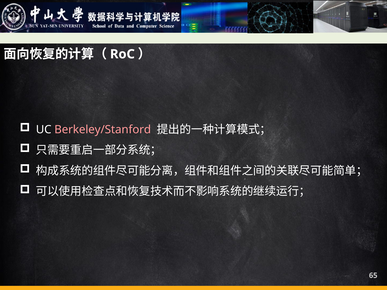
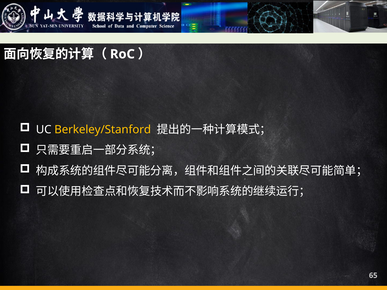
Berkeley/Stanford colour: pink -> yellow (103, 130)
